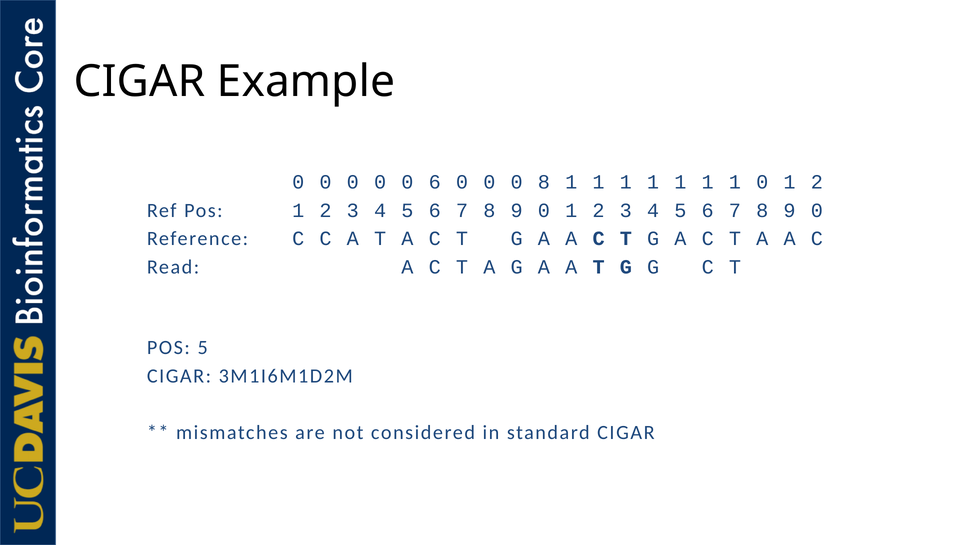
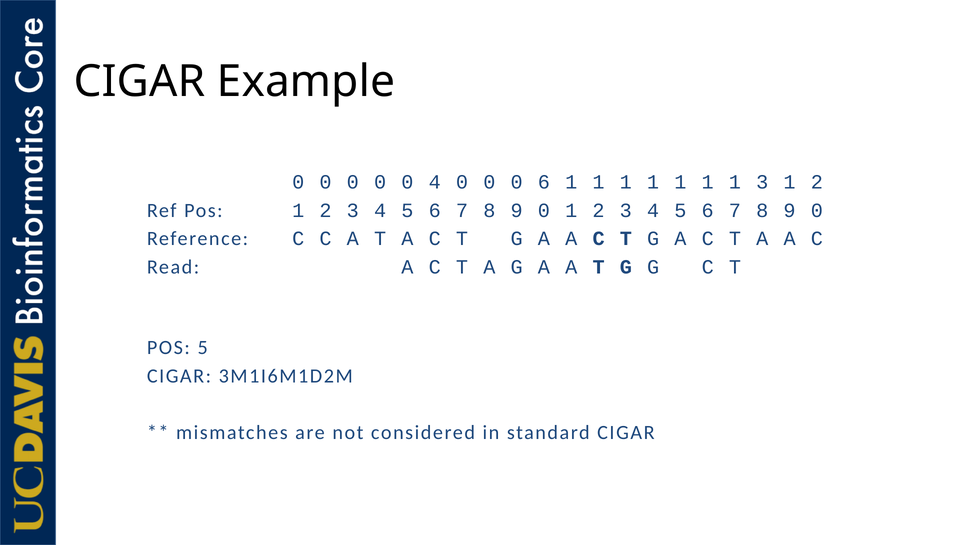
0 6: 6 -> 4 (435, 182)
0 8: 8 -> 6 (544, 182)
1 0: 0 -> 3 (762, 182)
